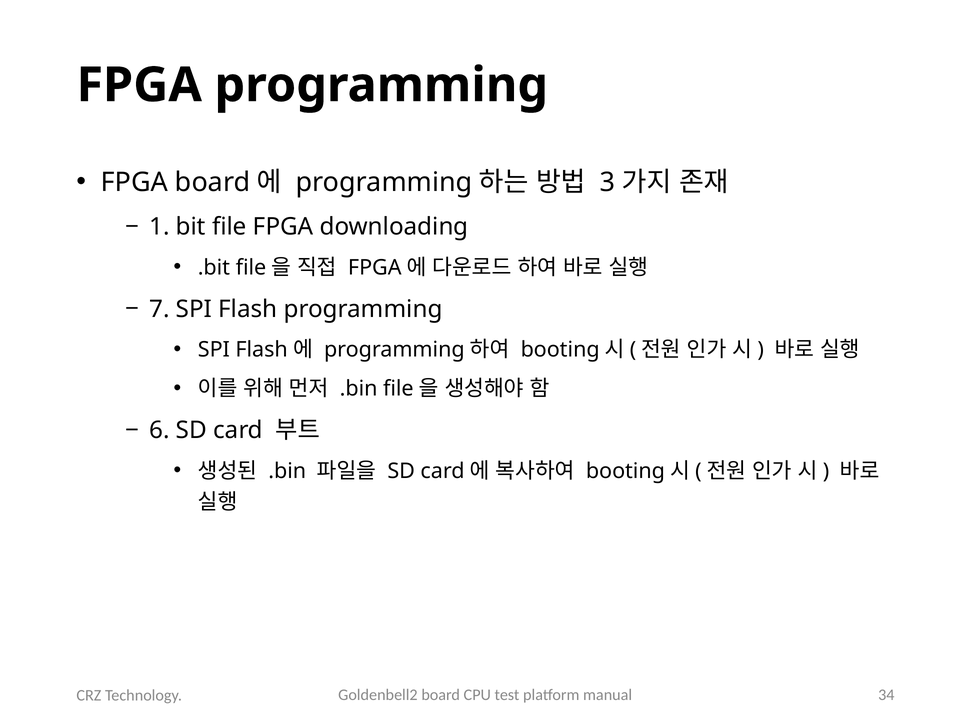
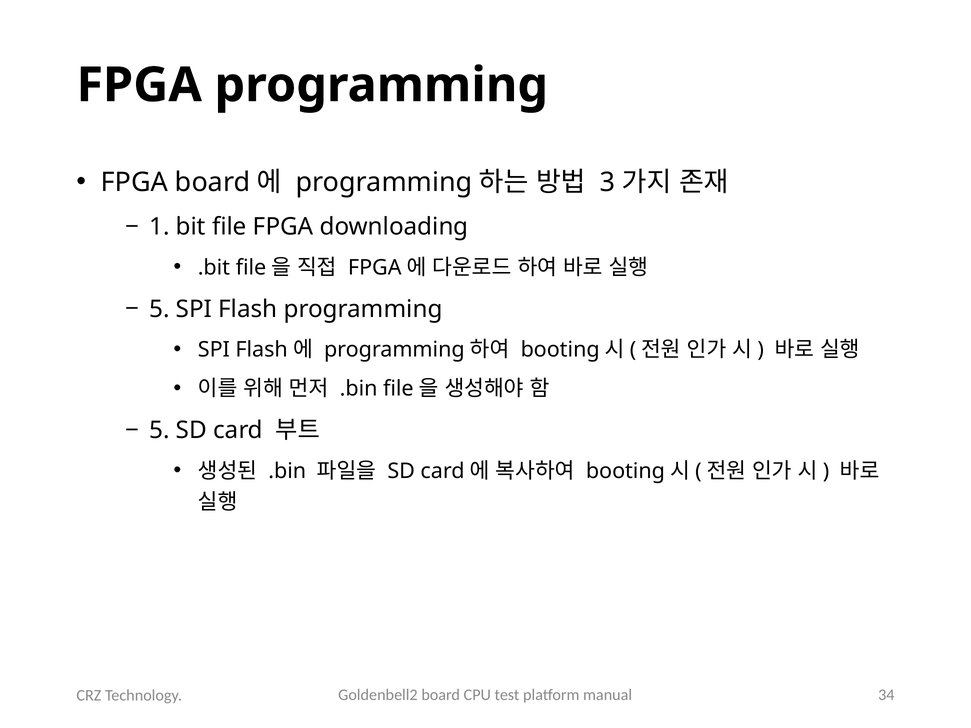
7: 7 -> 5 (159, 309)
6: 6 -> 5 (159, 431)
